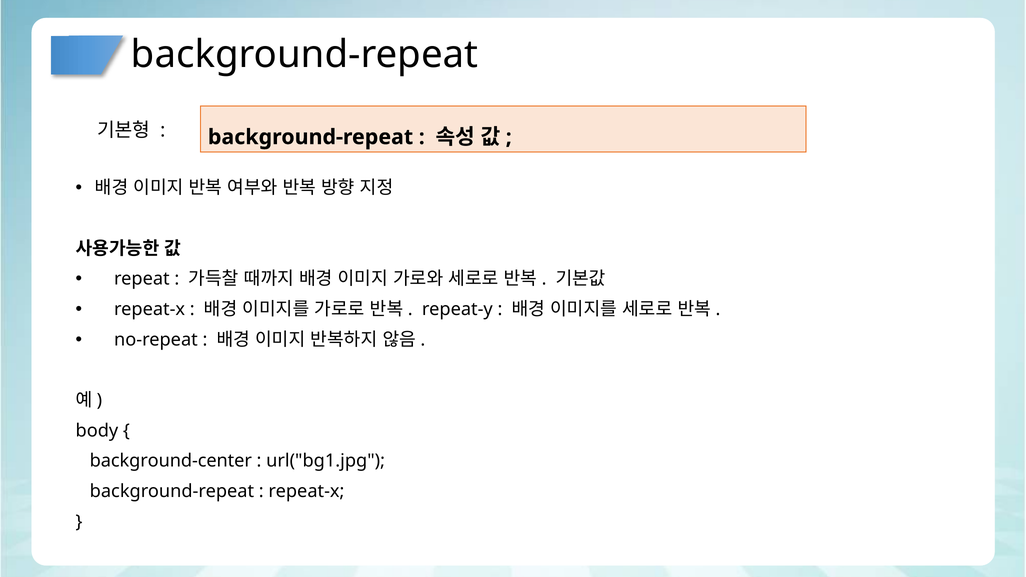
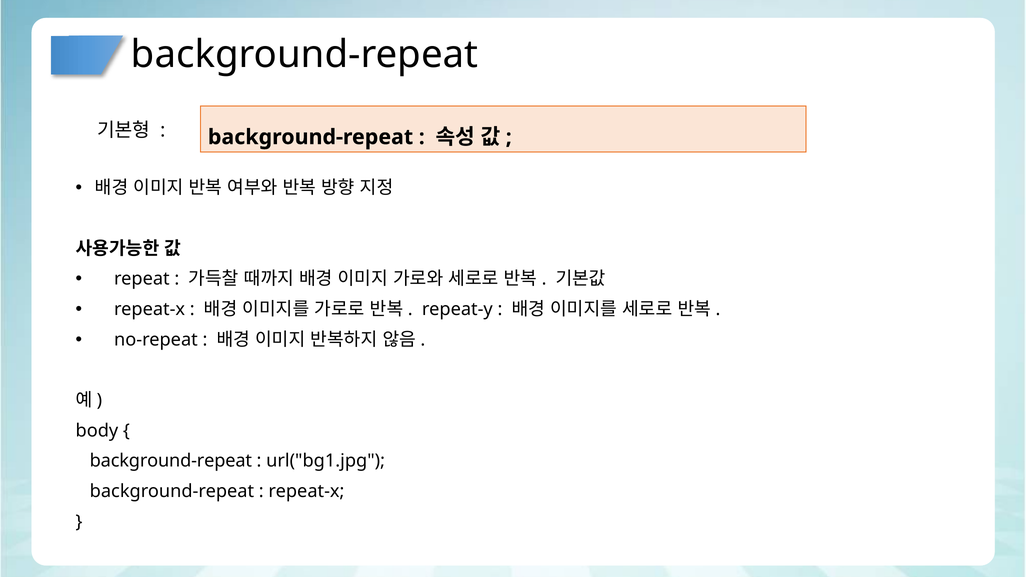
background-center: background-center -> background-repeat (171, 461)
